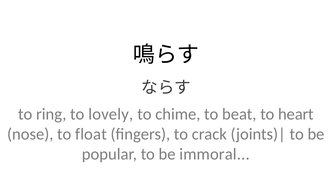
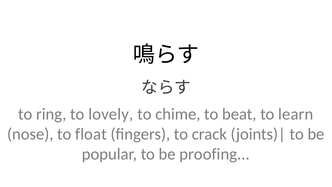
heart: heart -> learn (296, 114)
immoral: immoral -> proofing (215, 154)
